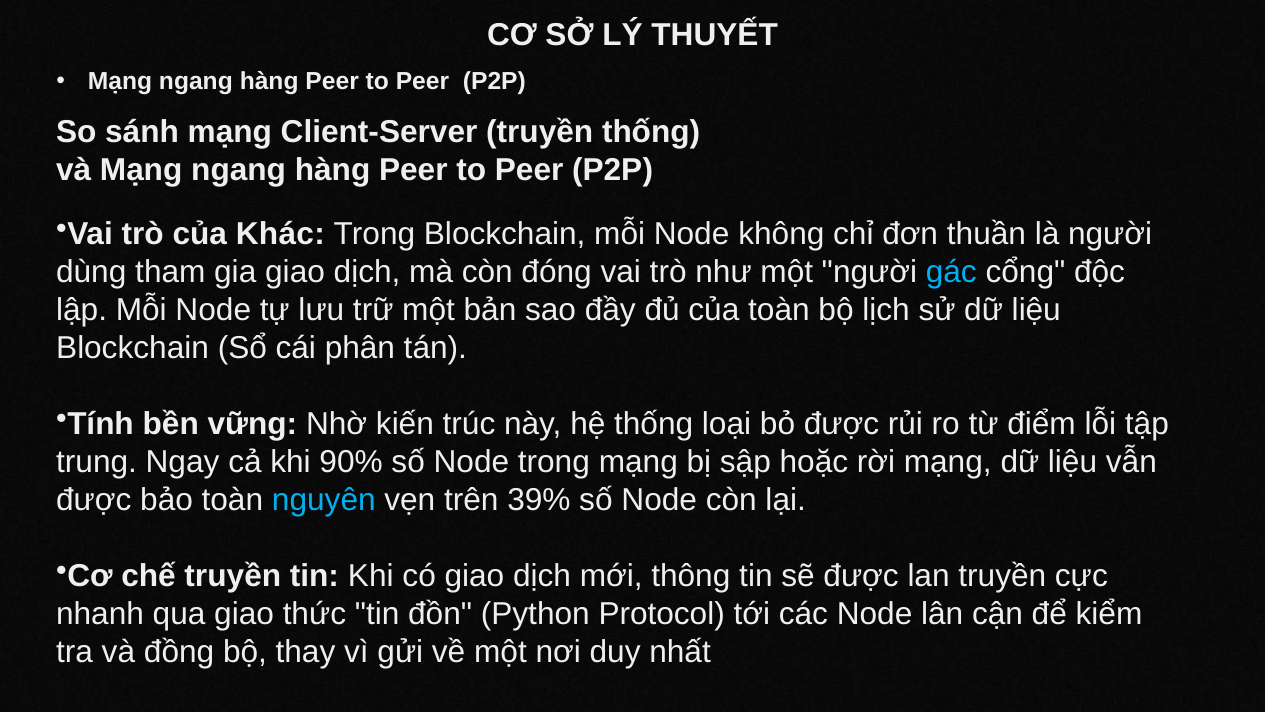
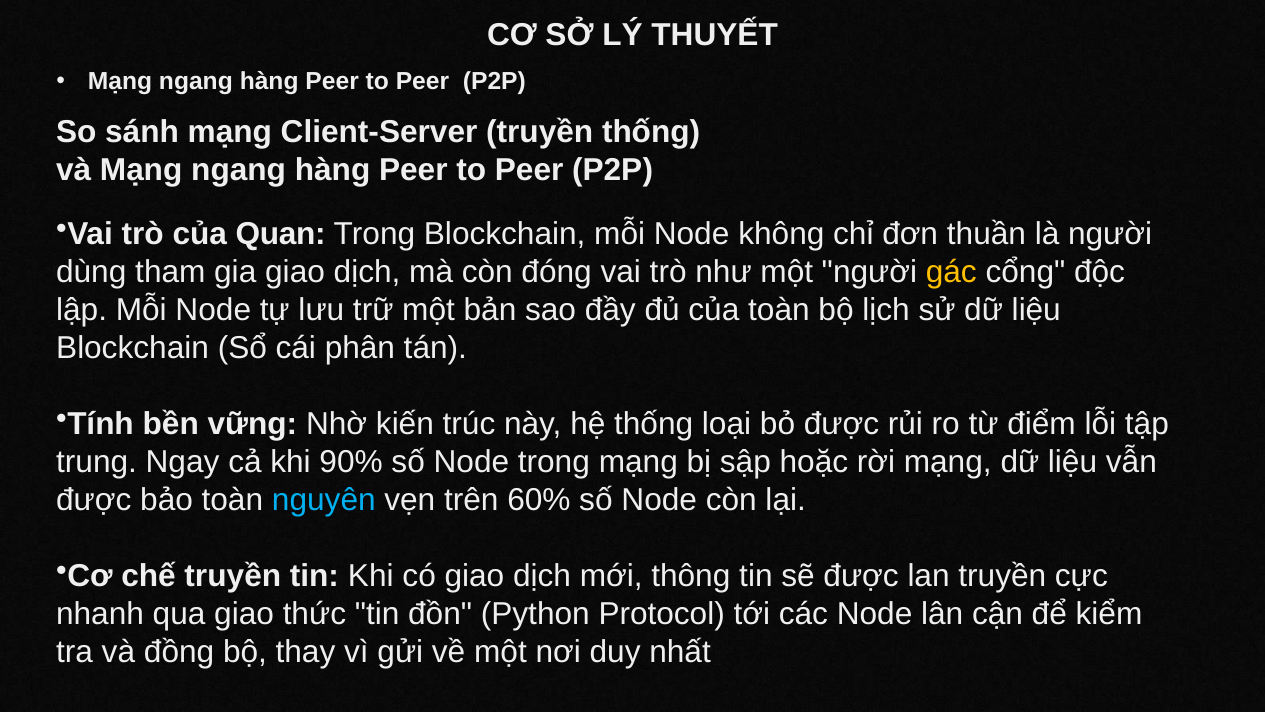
Khác: Khác -> Quan (281, 234)
gác colour: light blue -> yellow (951, 272)
39%: 39% -> 60% (539, 500)
